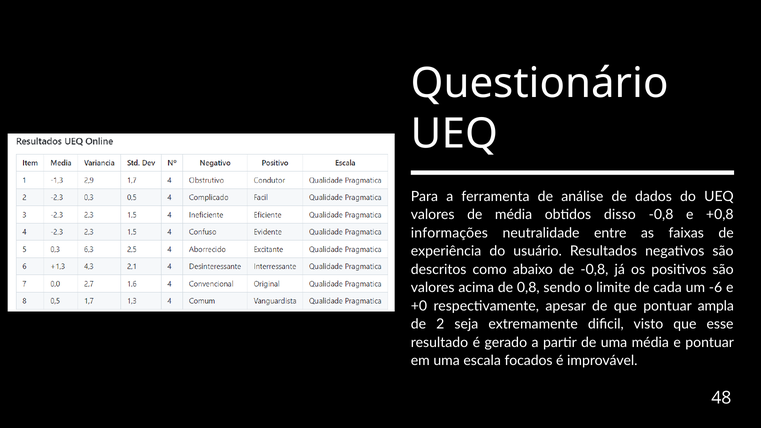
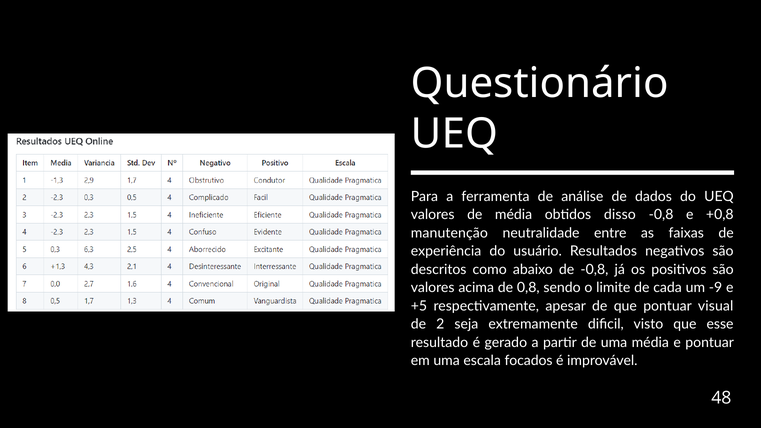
informações: informações -> manutenção (449, 233)
-6: -6 -> -9 (716, 288)
+0: +0 -> +5 (419, 306)
ampla: ampla -> visual (716, 306)
